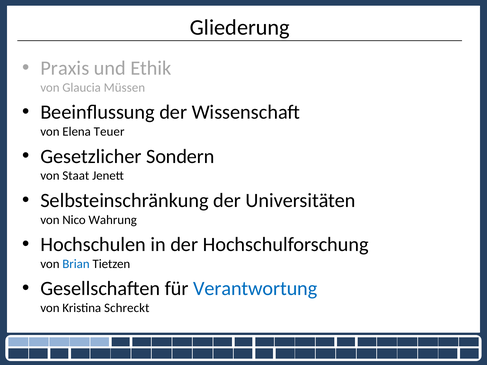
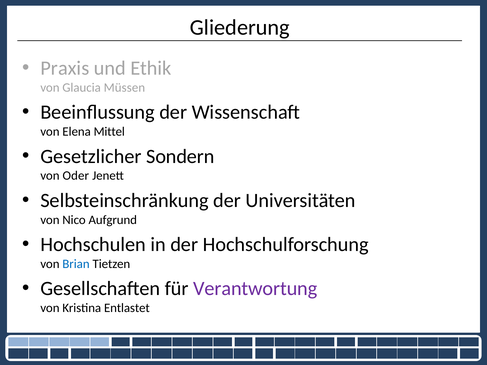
Teuer: Teuer -> Mittel (109, 132)
Staat: Staat -> Oder (76, 176)
Wahrung: Wahrung -> Aufgrund (113, 220)
Verantwortung colour: blue -> purple (255, 289)
Schreckt: Schreckt -> Entlastet (127, 308)
